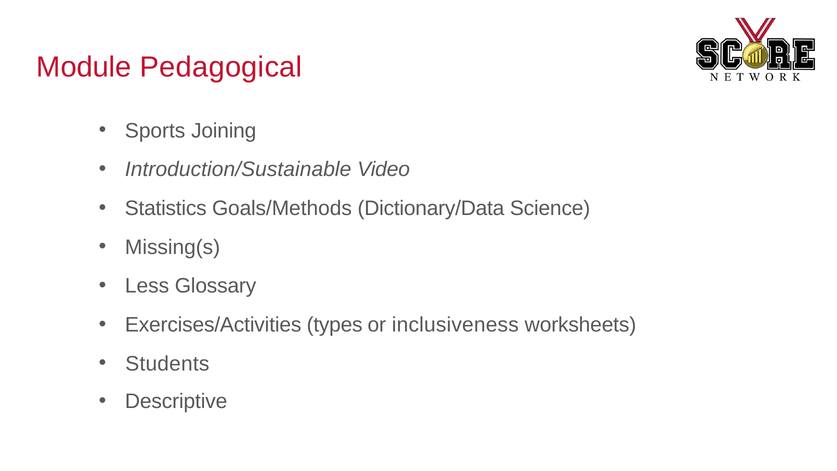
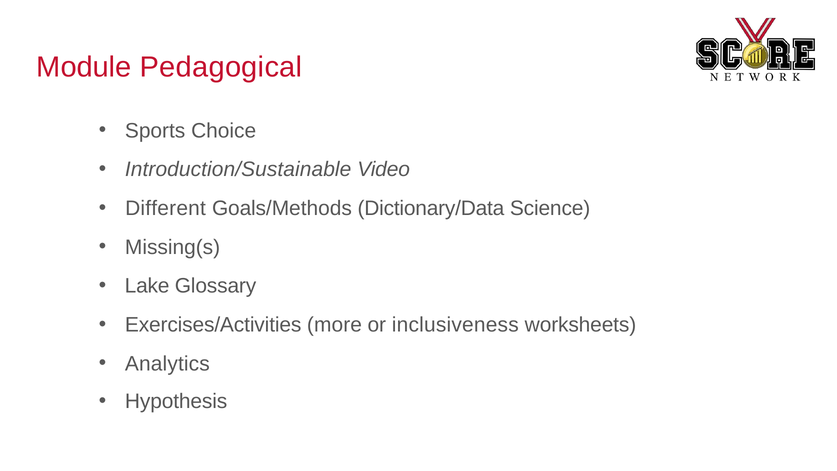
Joining: Joining -> Choice (224, 131)
Statistics: Statistics -> Different (166, 208)
Less: Less -> Lake (147, 286)
types: types -> more (334, 325)
Students: Students -> Analytics (167, 364)
Descriptive: Descriptive -> Hypothesis (176, 401)
